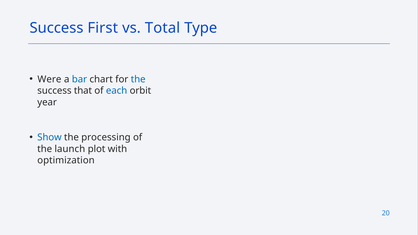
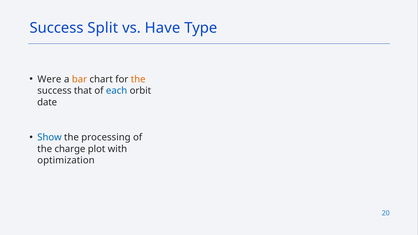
First: First -> Split (103, 28)
Total: Total -> Have (163, 28)
bar colour: blue -> orange (80, 79)
the colour: blue -> orange (138, 79)
year: year -> date (47, 102)
launch: launch -> charge (70, 149)
